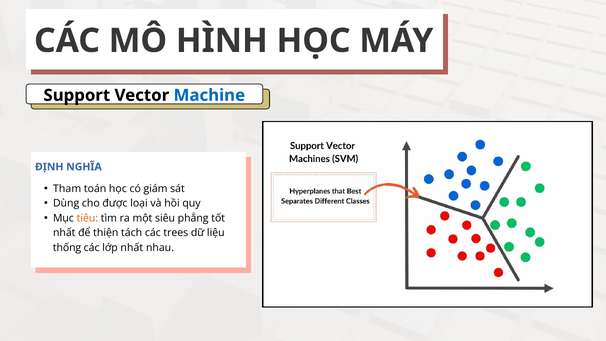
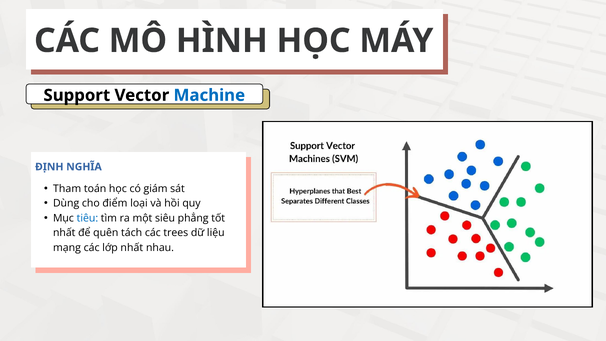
được: được -> điểm (115, 203)
tiêu colour: orange -> blue (87, 218)
thiện: thiện -> quên (106, 233)
thống: thống -> mạng (67, 248)
